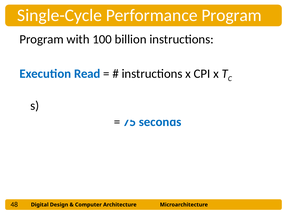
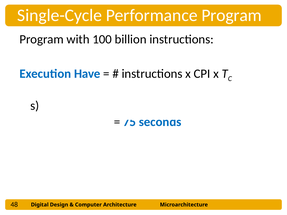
Read: Read -> Have (87, 74)
